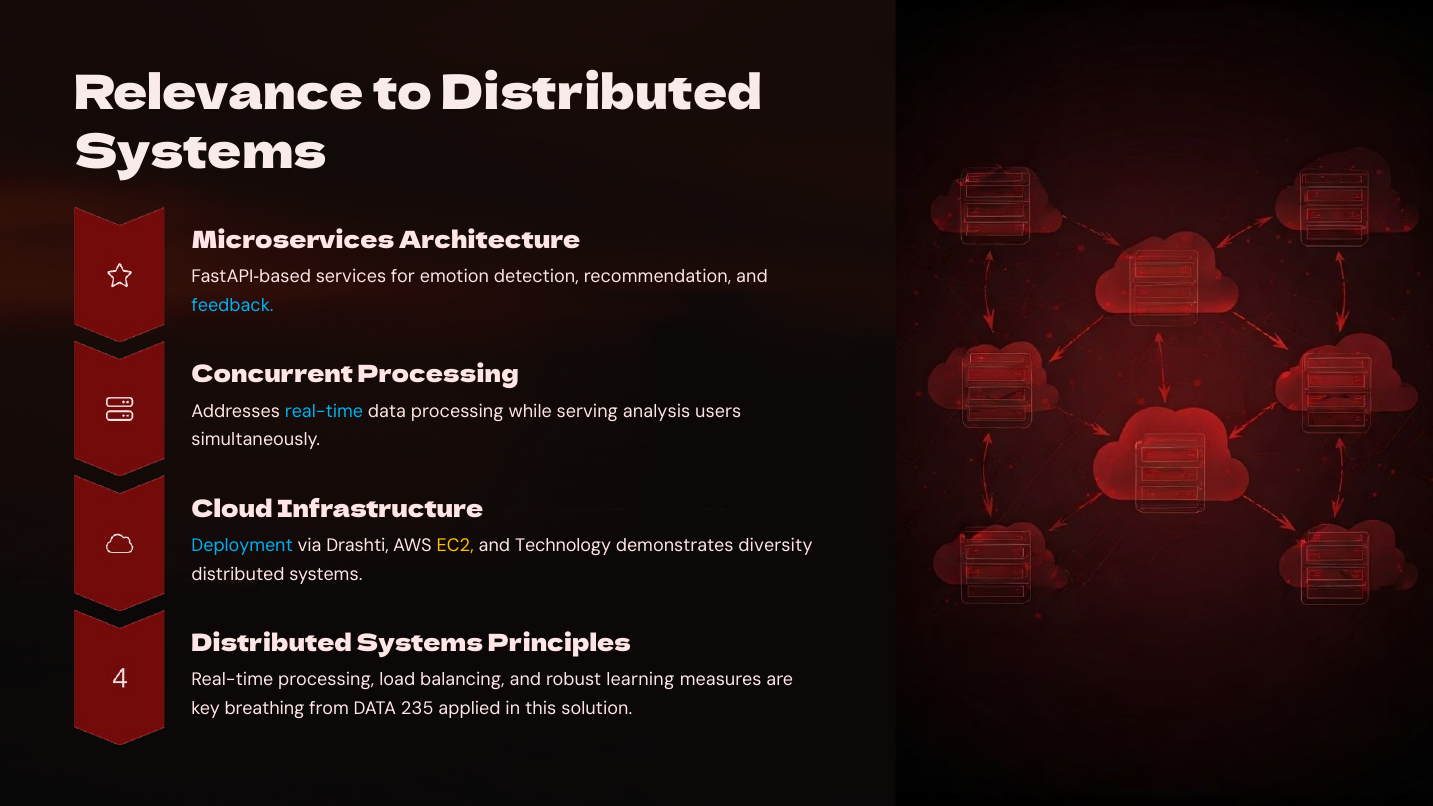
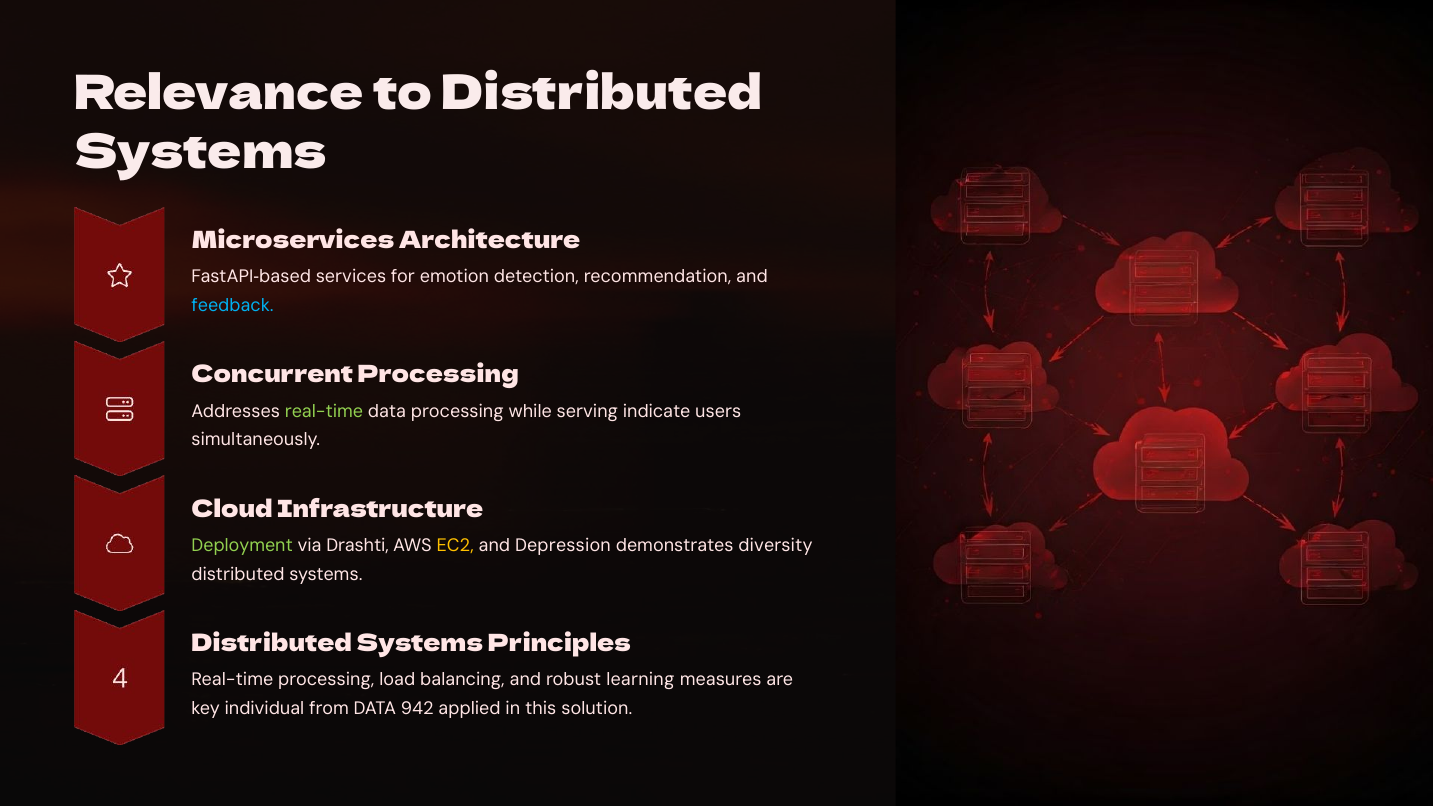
real-time colour: light blue -> light green (324, 411)
analysis: analysis -> indicate (657, 411)
Deployment colour: light blue -> light green (242, 546)
Technology: Technology -> Depression (563, 546)
breathing: breathing -> individual (264, 708)
235: 235 -> 942 (417, 708)
